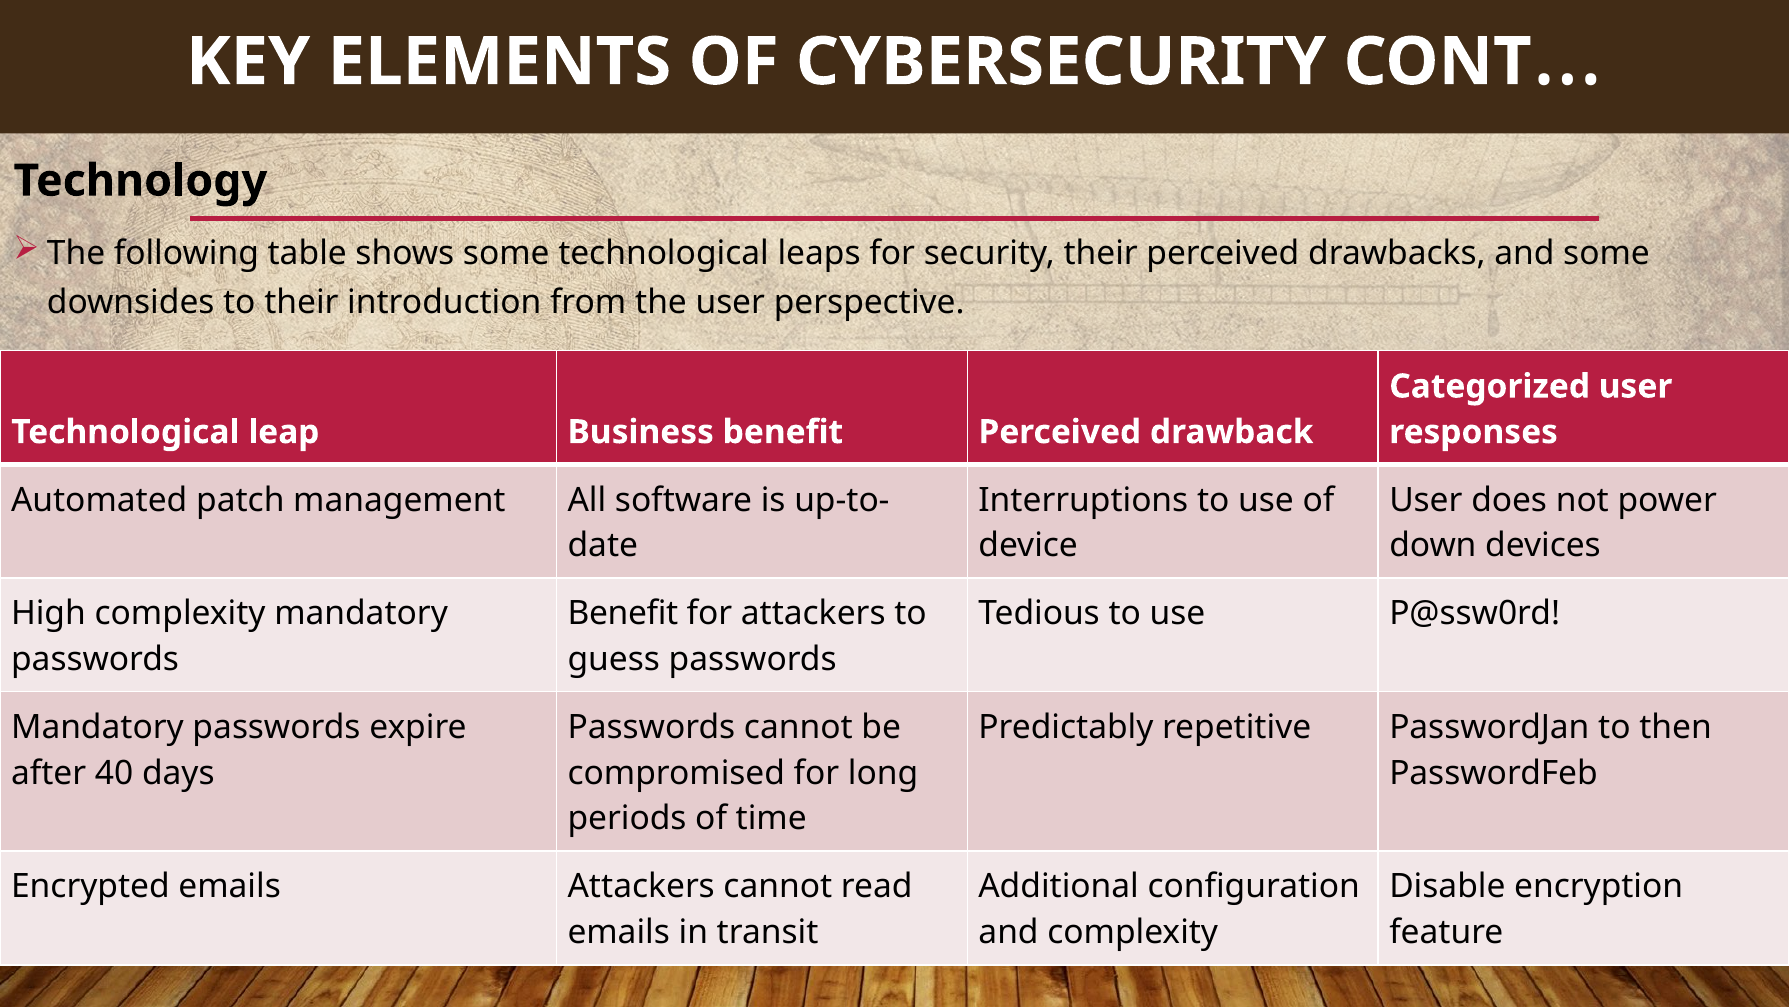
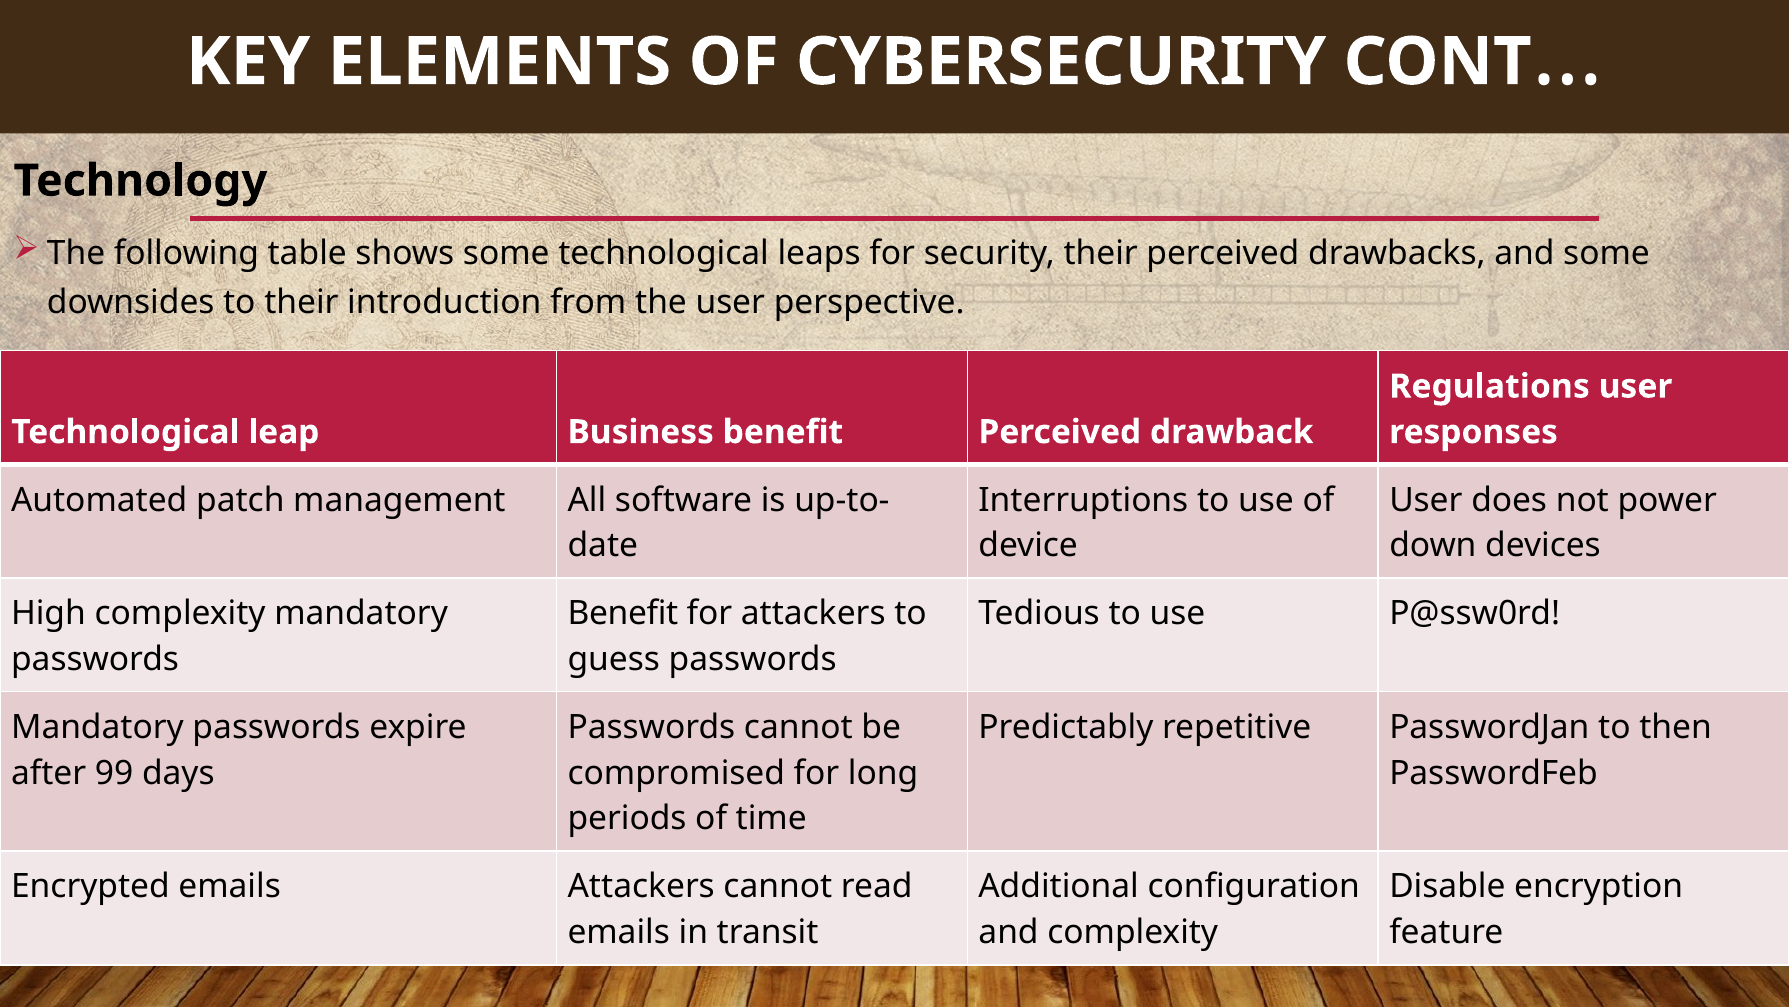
Categorized: Categorized -> Regulations (1490, 386)
40: 40 -> 99 (114, 773)
